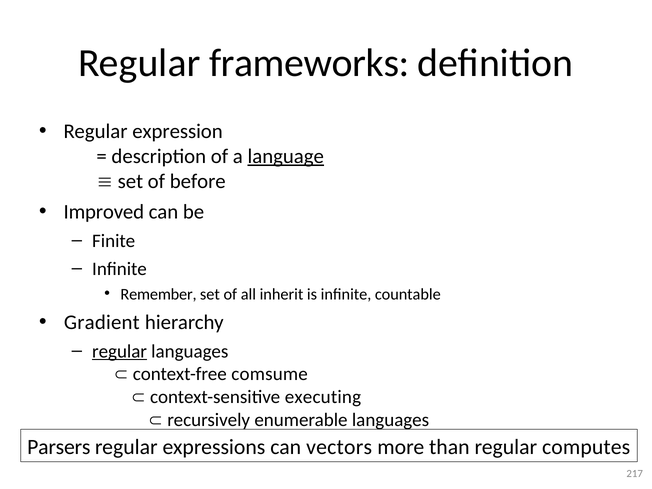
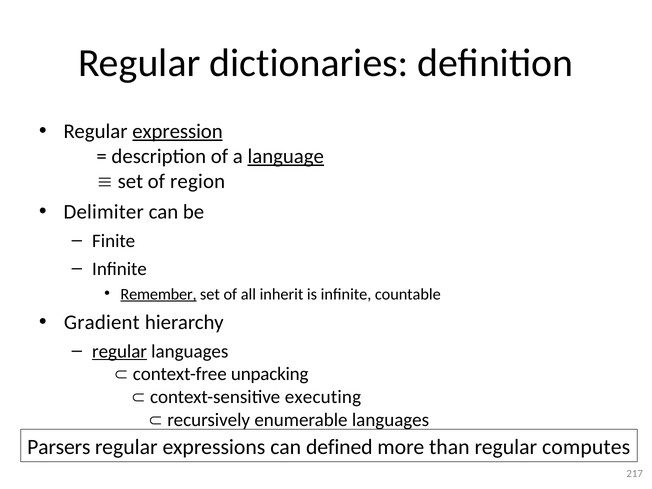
frameworks: frameworks -> dictionaries (309, 63)
expression underline: none -> present (178, 131)
before: before -> region (198, 181)
Improved: Improved -> Delimiter (104, 212)
Remember underline: none -> present (159, 294)
comsume: comsume -> unpacking (270, 374)
vectors: vectors -> defined (339, 447)
